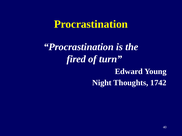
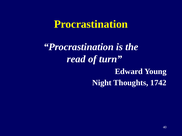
fired: fired -> read (76, 59)
